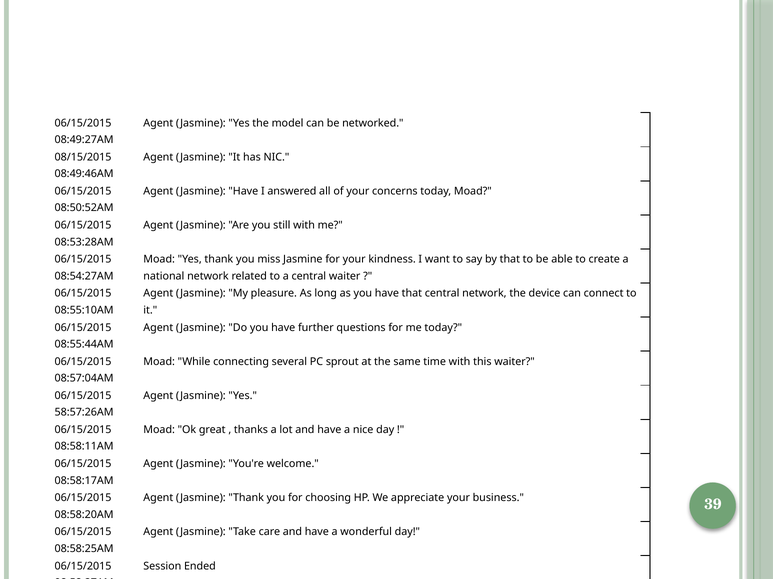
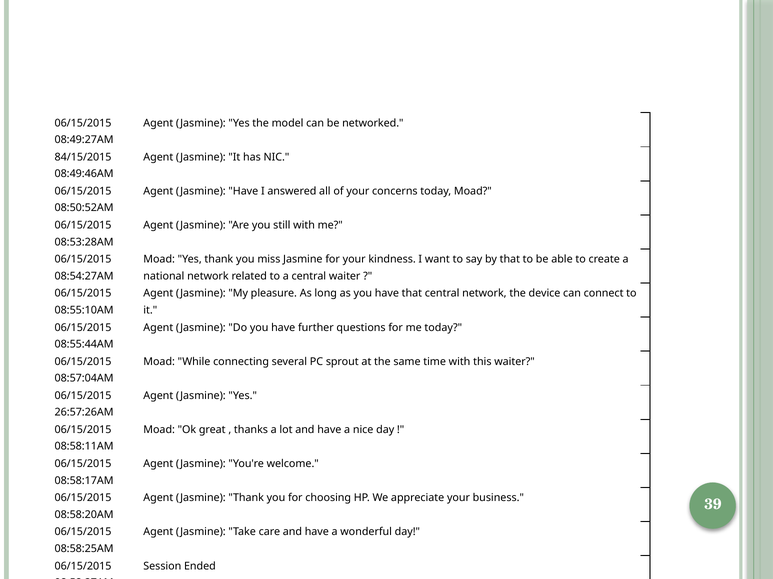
08/15/2015: 08/15/2015 -> 84/15/2015 (83, 157)
58:57:26AM: 58:57:26AM -> 26:57:26AM (84, 413)
